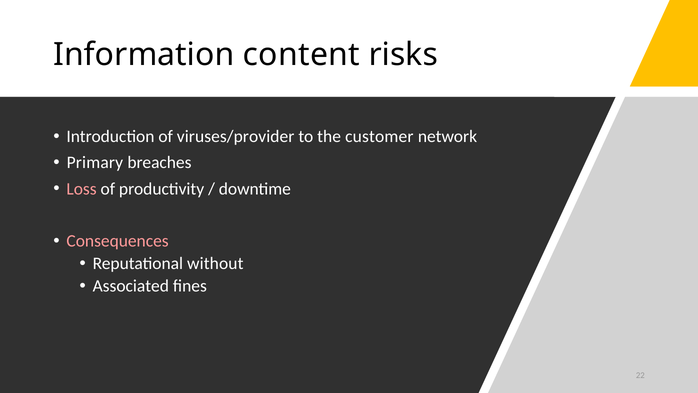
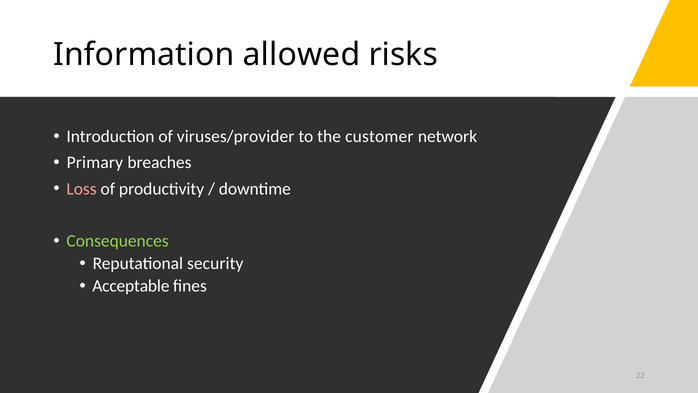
content: content -> allowed (301, 55)
Consequences colour: pink -> light green (118, 241)
without: without -> security (215, 263)
Associated: Associated -> Acceptable (131, 286)
